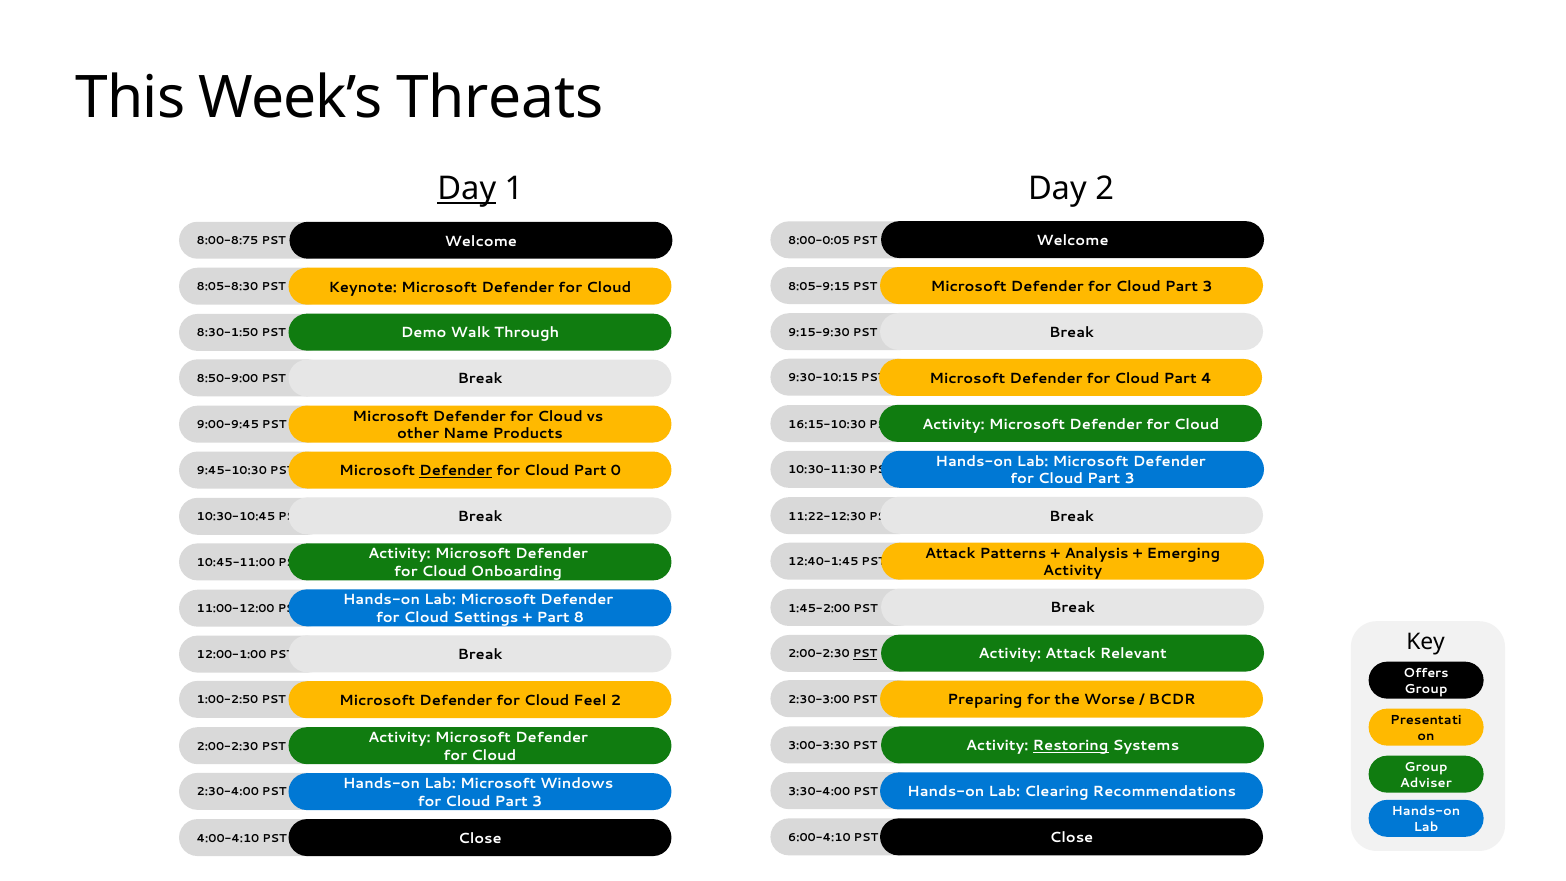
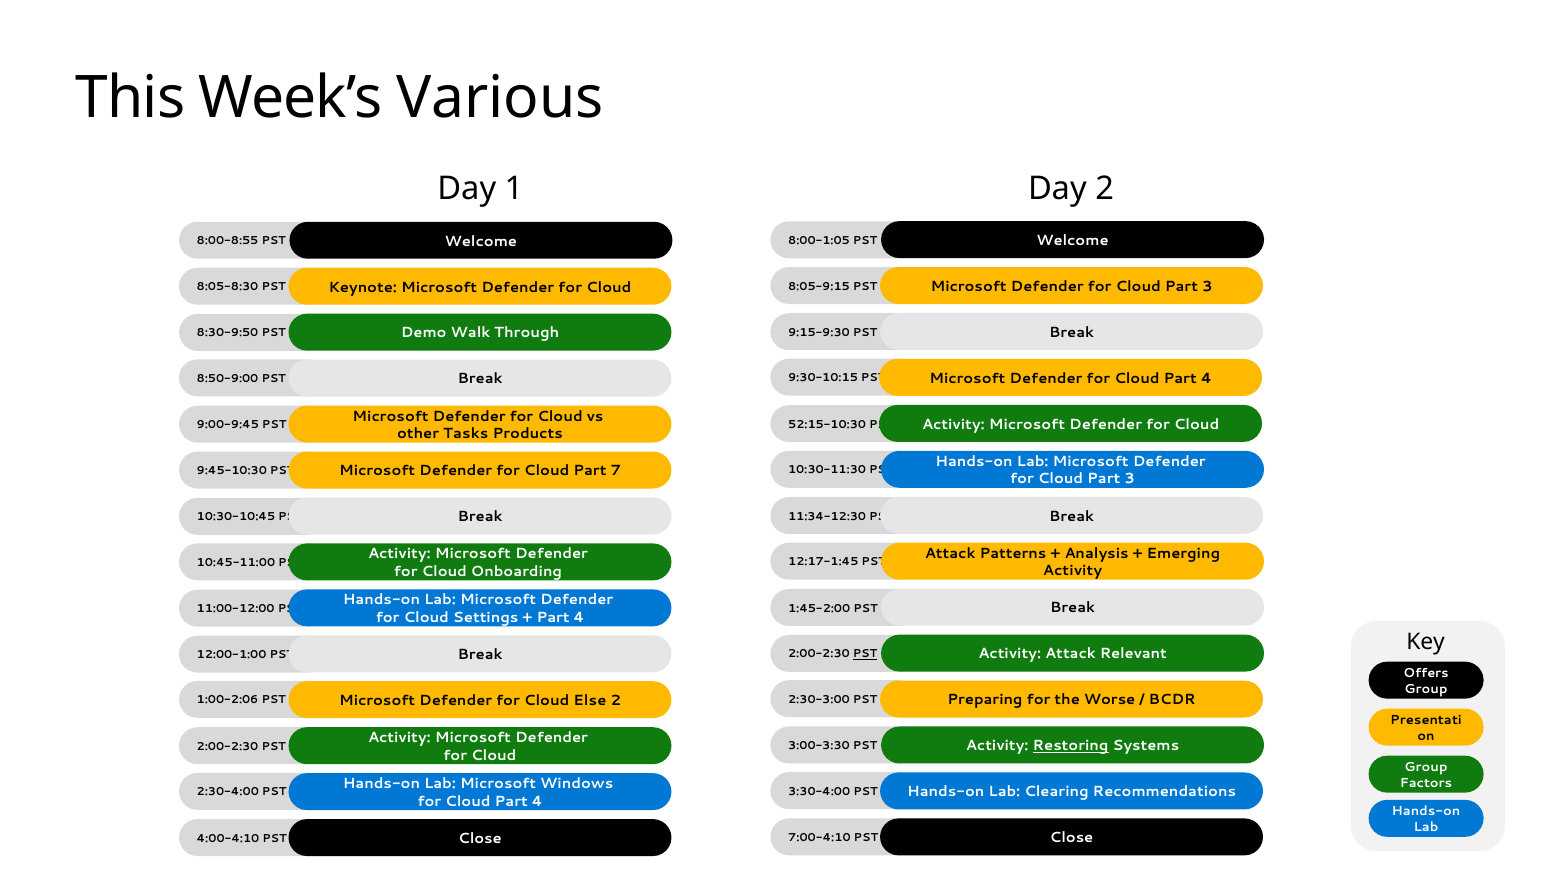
Threats: Threats -> Various (500, 98)
Day underline: present -> none (467, 189)
8:00-0:05: 8:00-0:05 -> 8:00-1:05 (819, 241)
8:00-8:75: 8:00-8:75 -> 8:00-8:55 (228, 241)
8:30-1:50: 8:30-1:50 -> 8:30-9:50 (228, 333)
16:15-10:30: 16:15-10:30 -> 52:15-10:30 (827, 424)
Name: Name -> Tasks (466, 434)
Defender underline: present -> none (456, 471)
0: 0 -> 7 (616, 471)
11:22-12:30: 11:22-12:30 -> 11:34-12:30 (827, 516)
12:40-1:45: 12:40-1:45 -> 12:17-1:45 (823, 562)
8: 8 -> 4 (579, 618)
Feel: Feel -> Else (590, 701)
1:00-2:50: 1:00-2:50 -> 1:00-2:06 (228, 700)
Adviser: Adviser -> Factors (1426, 783)
3: 3 -> 4 (537, 801)
6:00-4:10: 6:00-4:10 -> 7:00-4:10 (819, 838)
